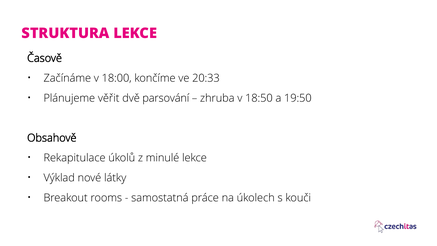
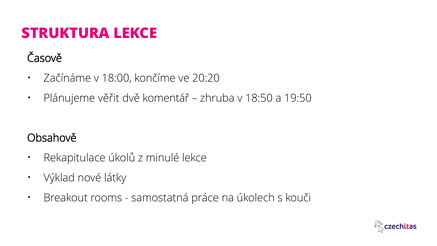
20:33: 20:33 -> 20:20 (206, 78)
parsování: parsování -> komentář (166, 98)
